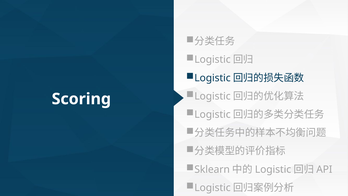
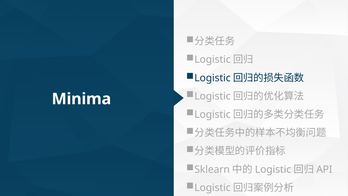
Scoring: Scoring -> Minima (81, 99)
